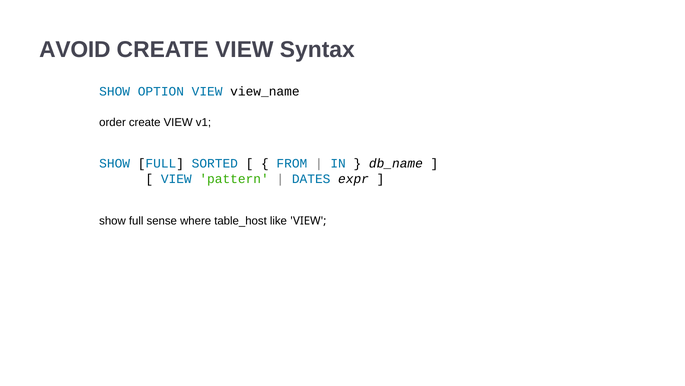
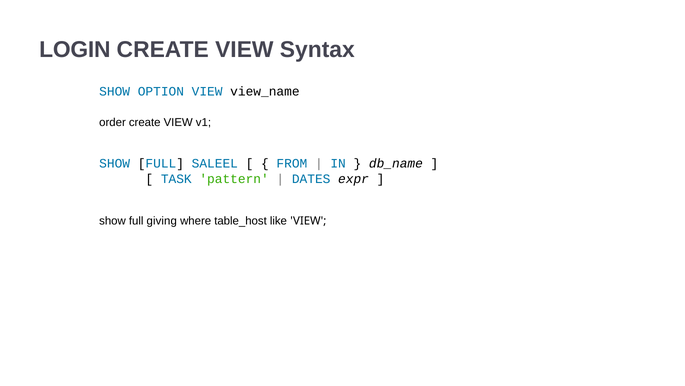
AVOID: AVOID -> LOGIN (75, 50)
SORTED: SORTED -> SALEEL (215, 163)
VIEW: VIEW -> TASK (176, 179)
sense: sense -> giving (162, 221)
